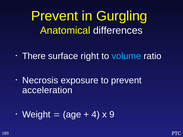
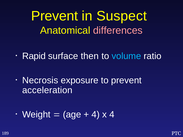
Gurgling: Gurgling -> Suspect (122, 16)
differences colour: white -> pink (118, 30)
There: There -> Rapid (34, 56)
right: right -> then (90, 56)
x 9: 9 -> 4 (112, 115)
